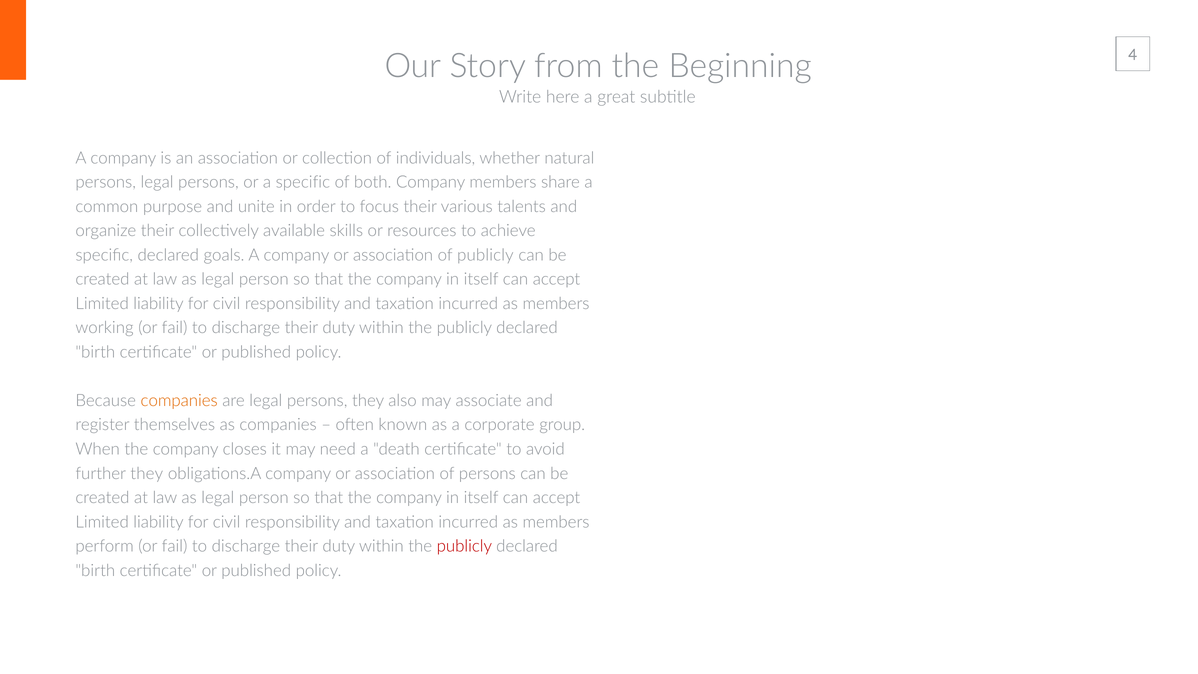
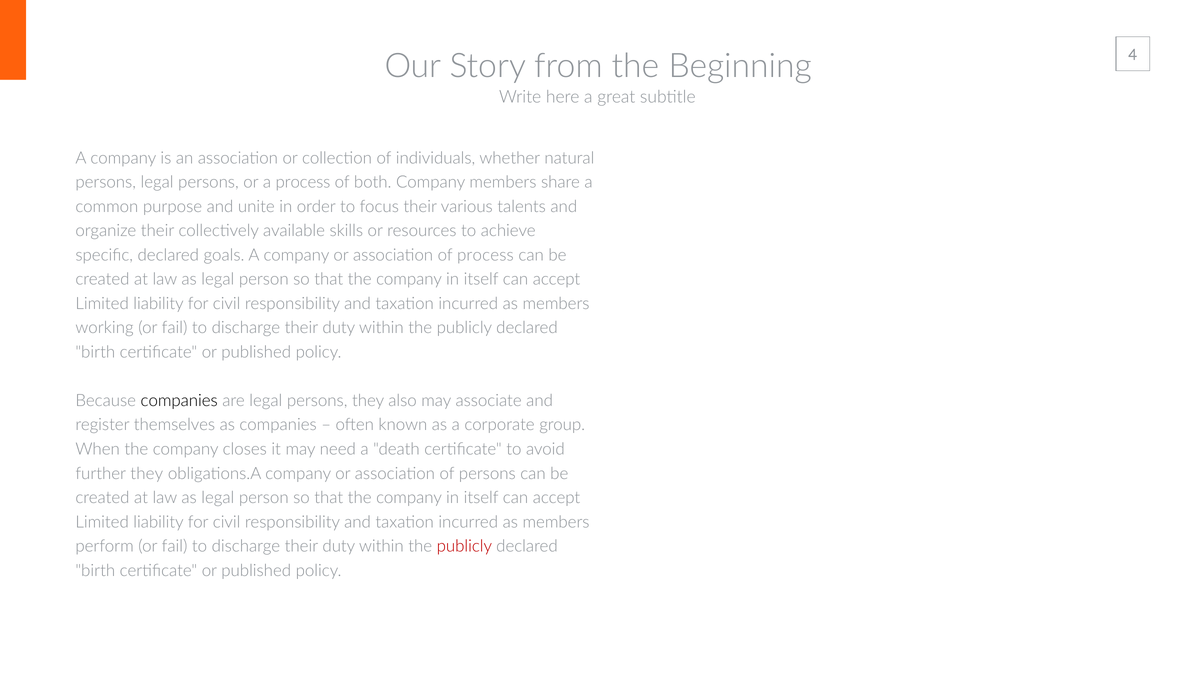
a specific: specific -> process (303, 182)
of publicly: publicly -> process (485, 255)
companies colour: orange -> black (179, 401)
